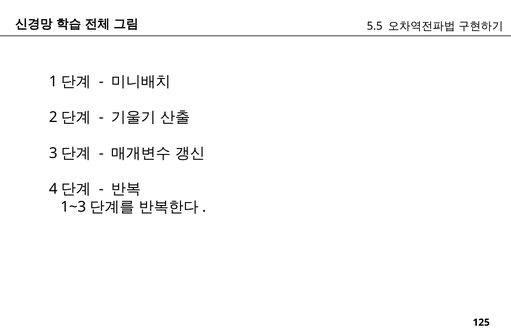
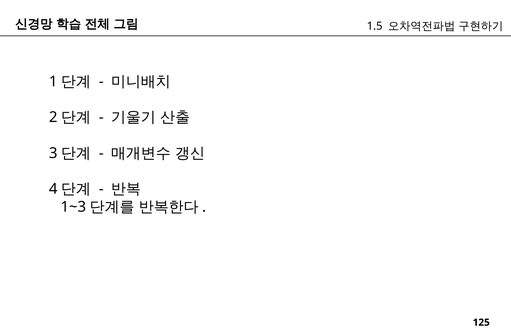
5.5: 5.5 -> 1.5 (375, 26)
